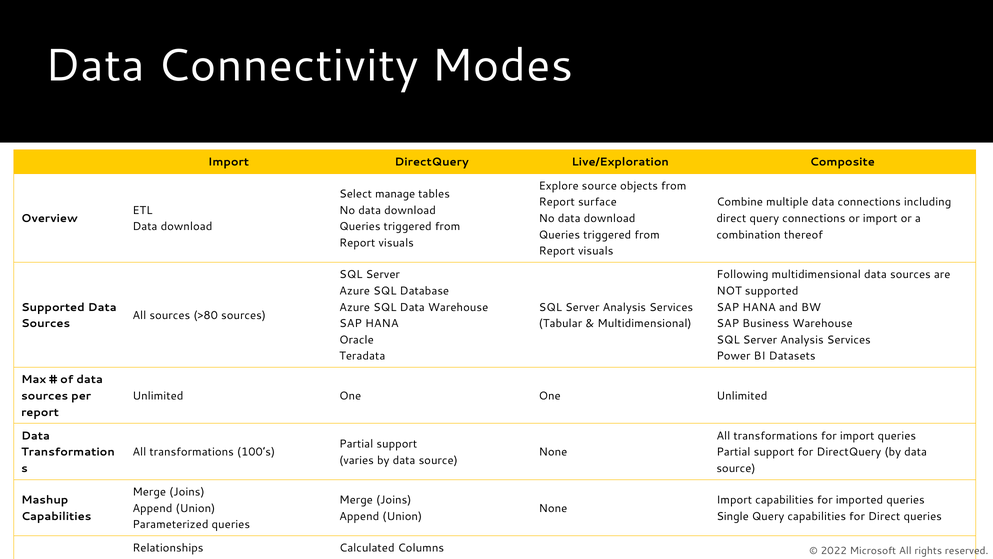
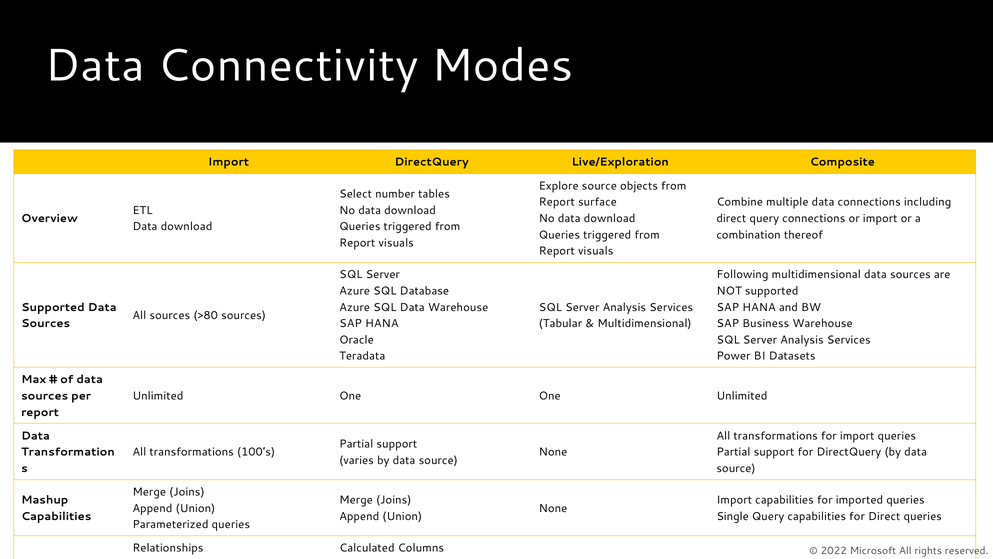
manage: manage -> number (395, 194)
